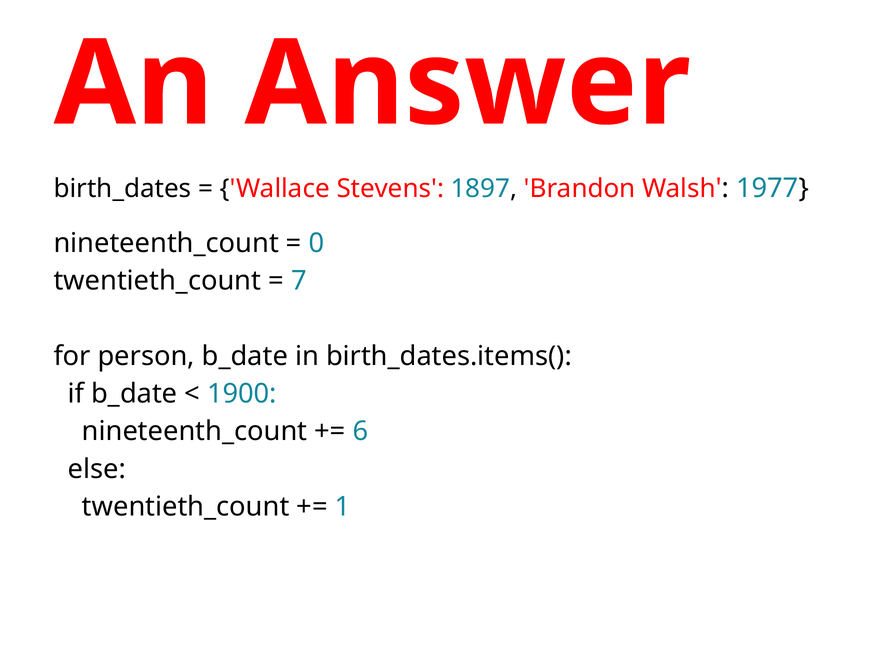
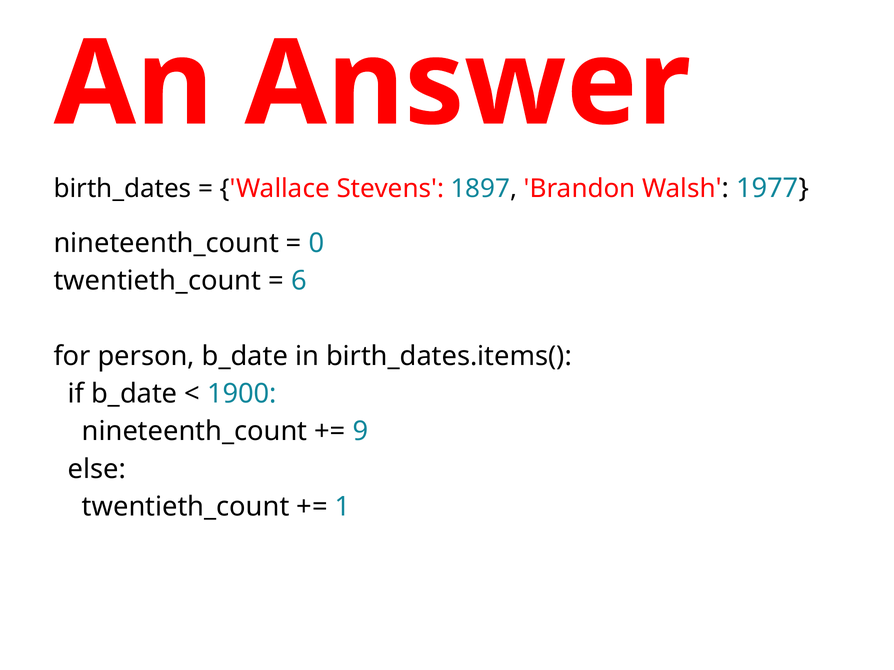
7: 7 -> 6 (299, 281)
6: 6 -> 9 (360, 432)
